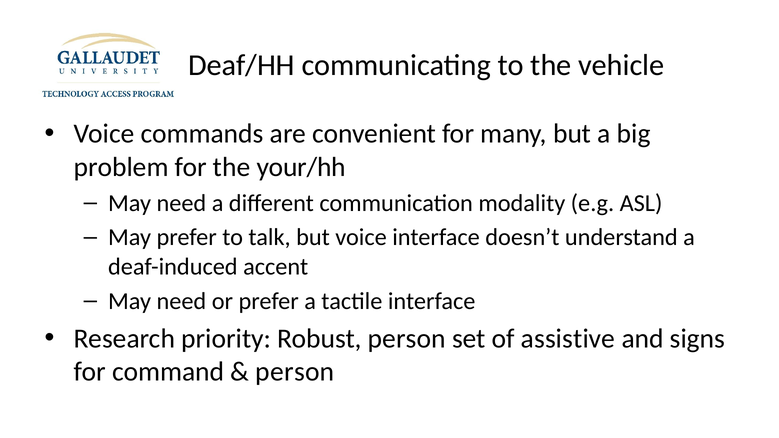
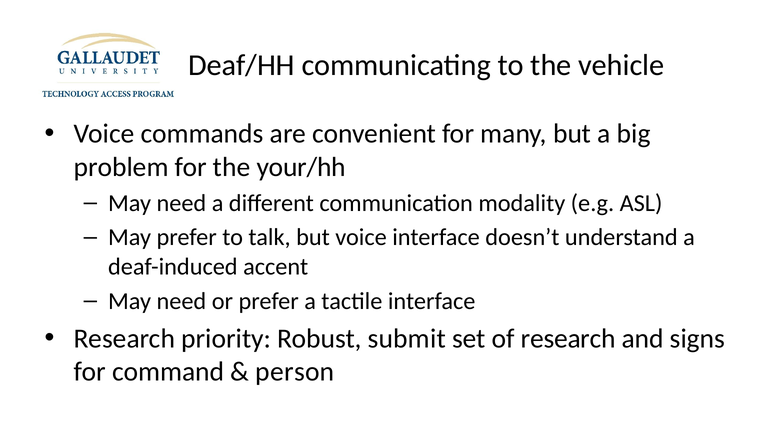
Robust person: person -> submit (407, 339)
of assistive: assistive -> research (568, 339)
